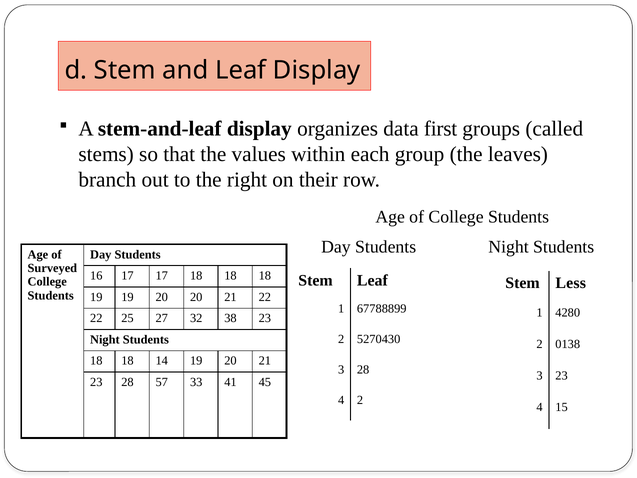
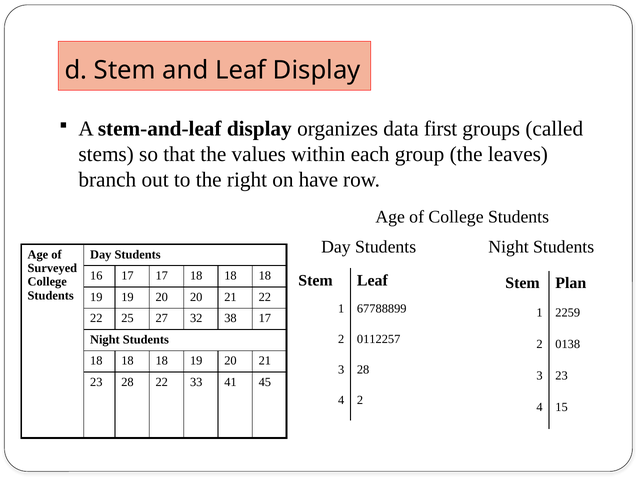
their: their -> have (318, 180)
Less: Less -> Plan (571, 283)
4280: 4280 -> 2259 (568, 312)
38 23: 23 -> 17 (265, 318)
5270430: 5270430 -> 0112257 (379, 339)
14: 14 -> 18 (162, 361)
28 57: 57 -> 22 (162, 382)
